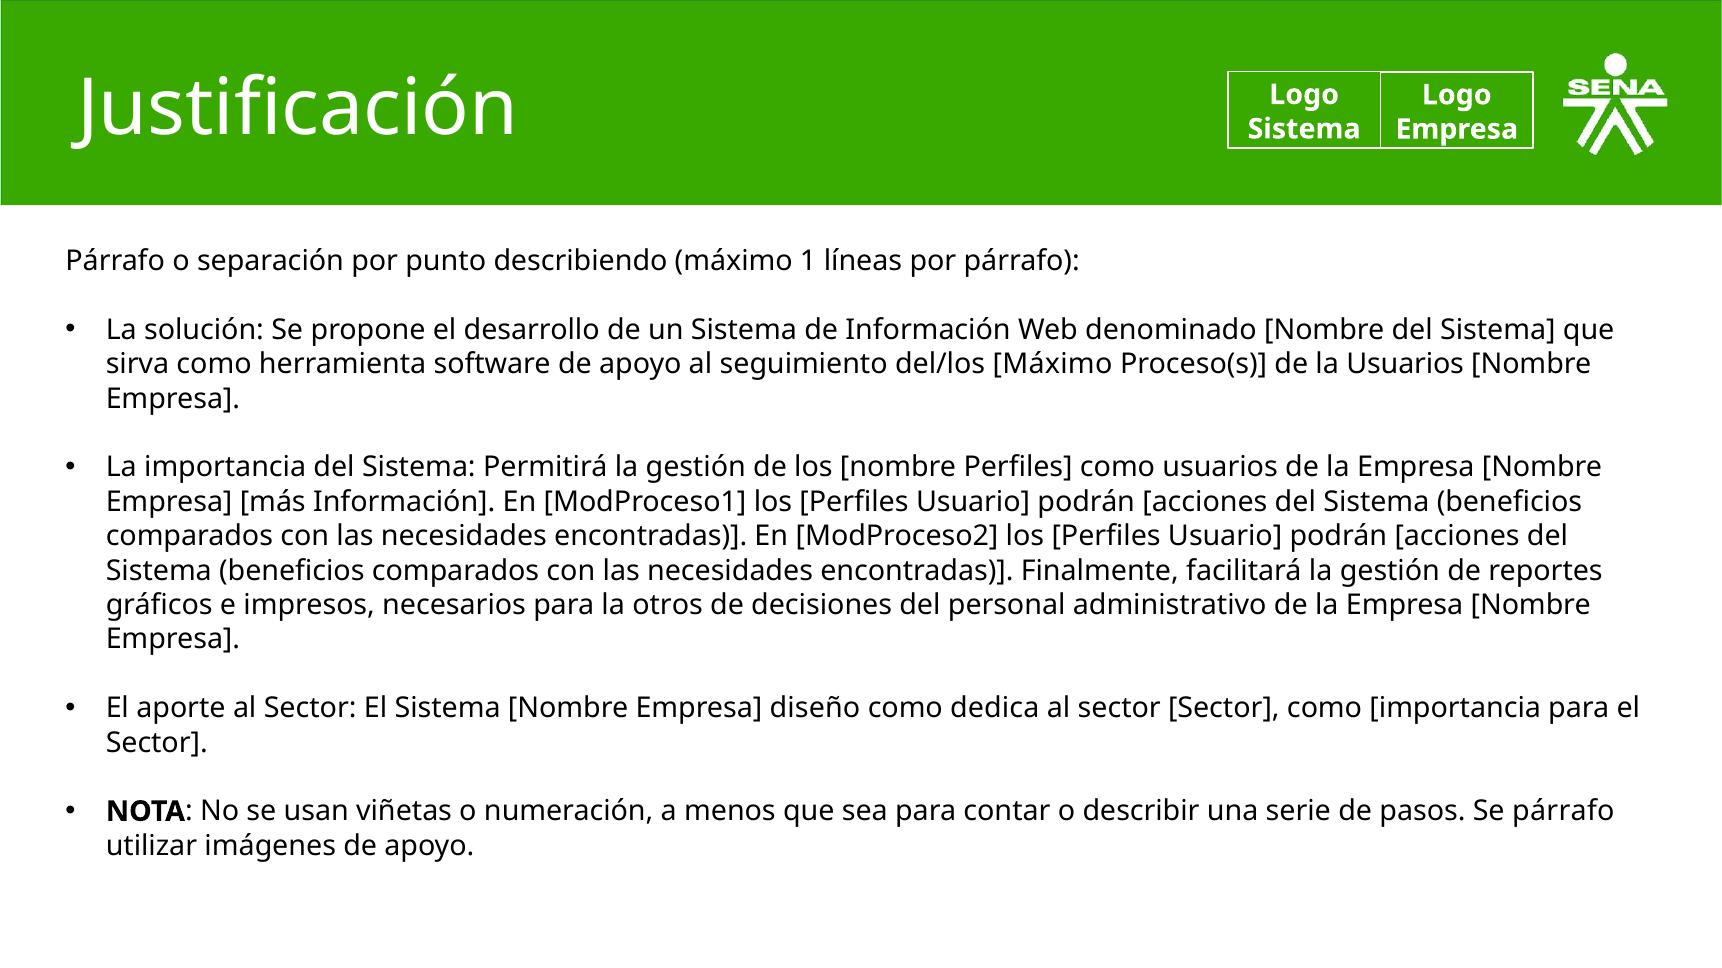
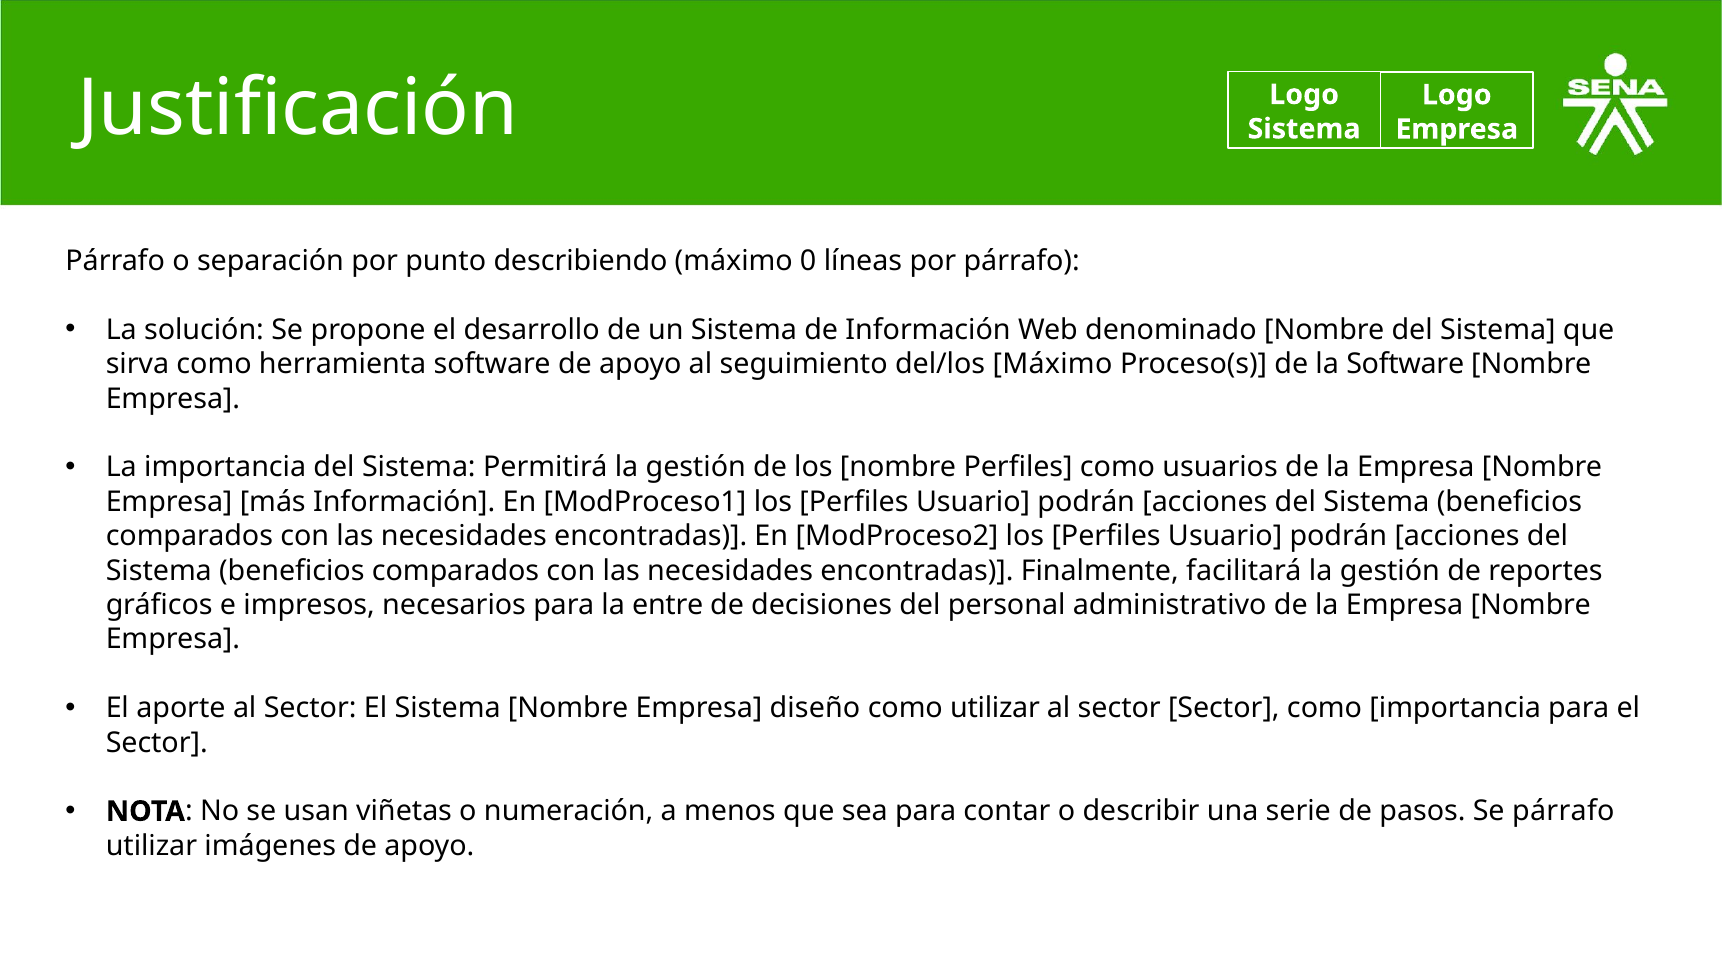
1: 1 -> 0 (808, 261)
la Usuarios: Usuarios -> Software (1405, 364)
otros: otros -> entre (668, 605)
como dedica: dedica -> utilizar (995, 709)
